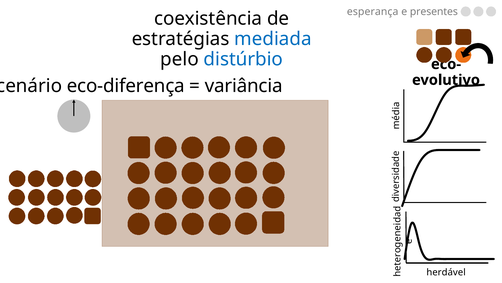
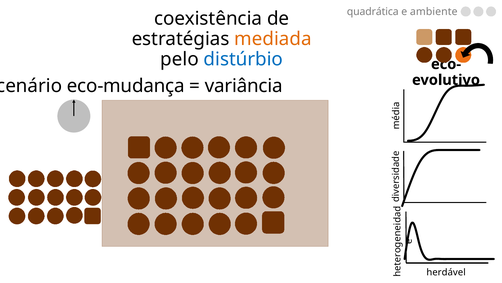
esperança: esperança -> quadrática (373, 12)
presentes: presentes -> ambiente (434, 12)
mediada colour: blue -> orange (273, 39)
eco-diferença: eco-diferença -> eco-mudança (126, 86)
